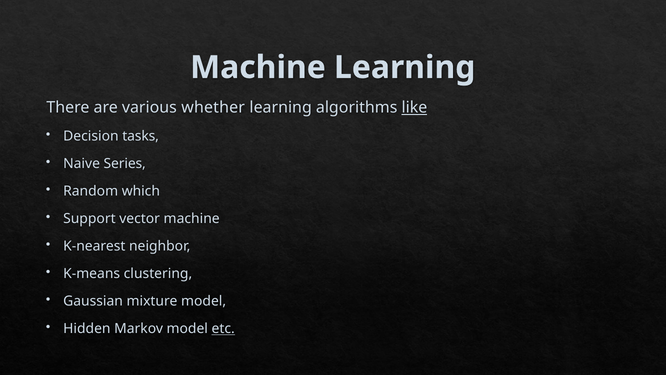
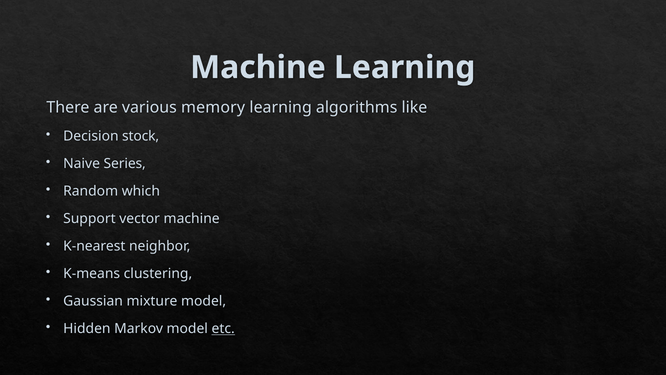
whether: whether -> memory (213, 108)
like underline: present -> none (414, 108)
tasks: tasks -> stock (141, 136)
